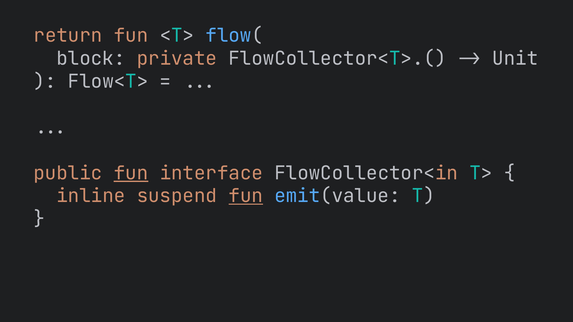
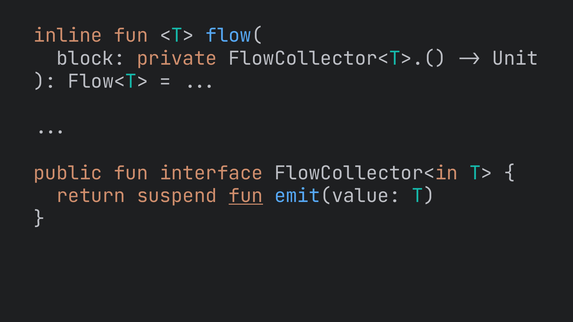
return: return -> inline (68, 36)
fun underline: present -> none (131, 173)
inline: inline -> return (91, 196)
